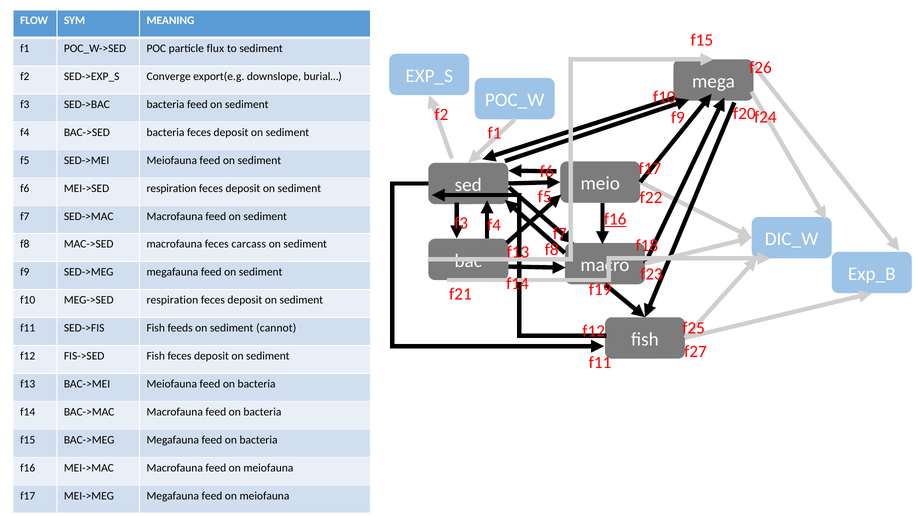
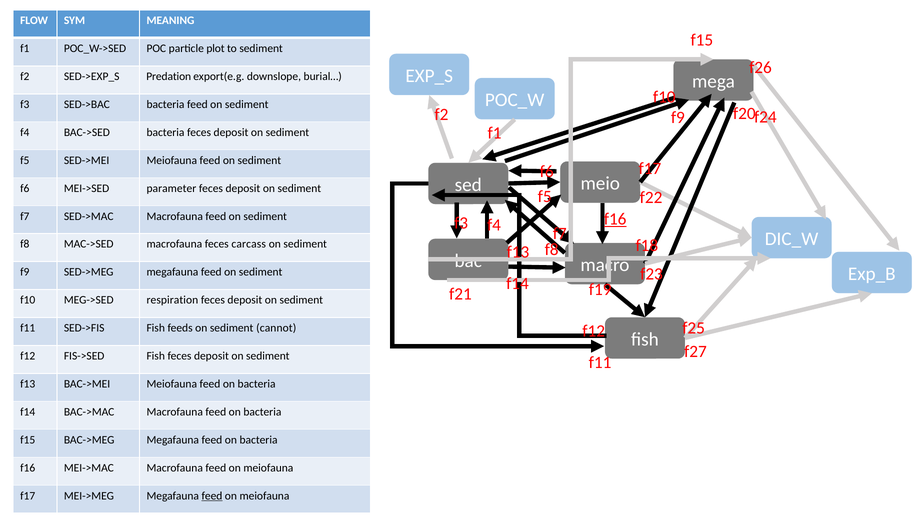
flux: flux -> plot (215, 49)
Converge: Converge -> Predation (169, 77)
MEI->SED respiration: respiration -> parameter (171, 188)
feed underline: none -> present (212, 496)
